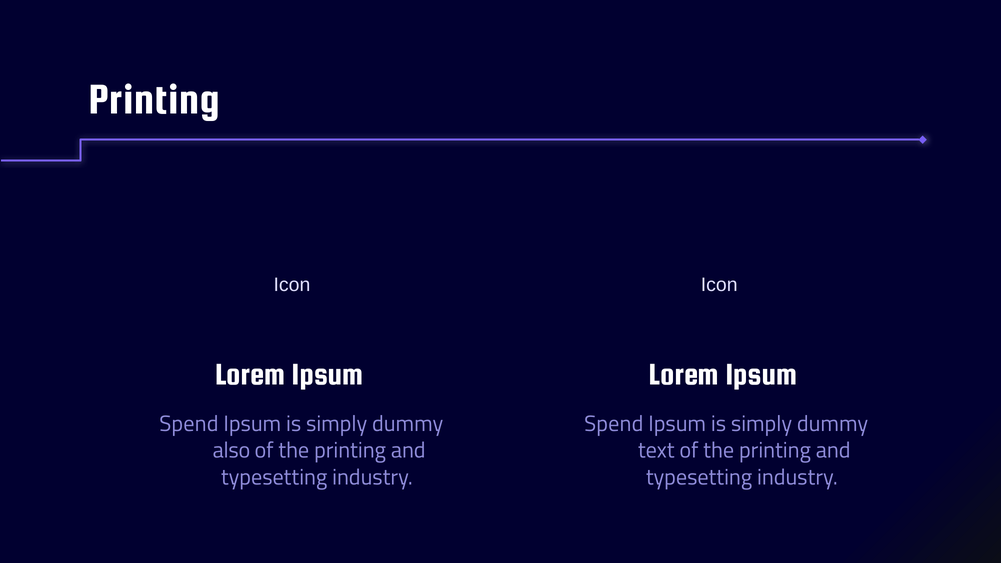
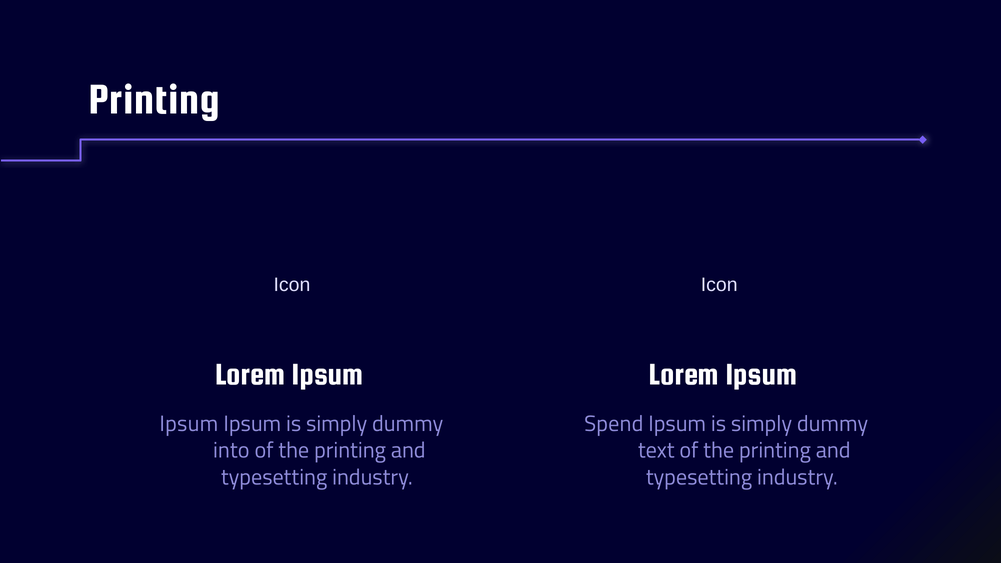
Spend: Spend -> Ipsum (189, 424)
also: also -> into (231, 451)
